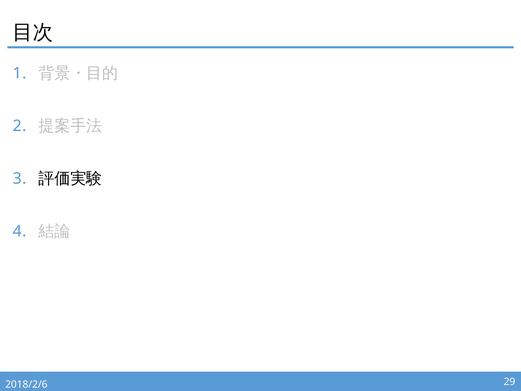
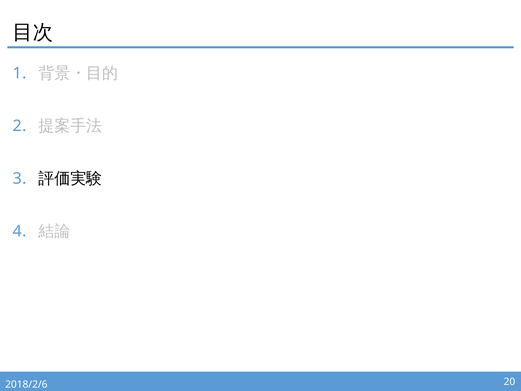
29: 29 -> 20 (509, 382)
